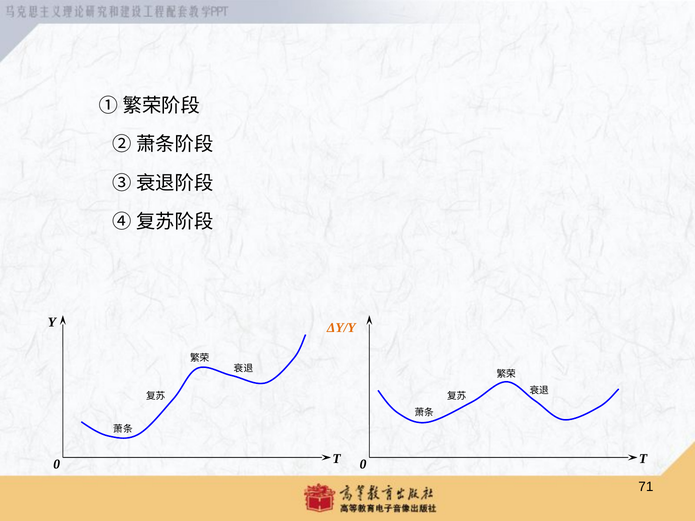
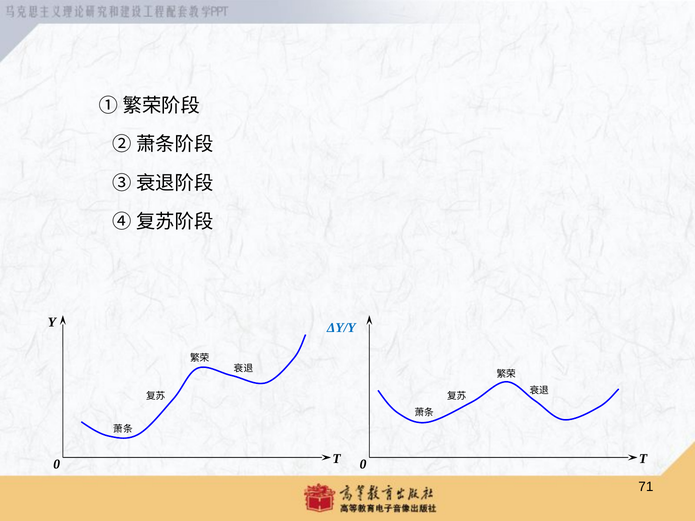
ΔY/Y colour: orange -> blue (341, 328)
